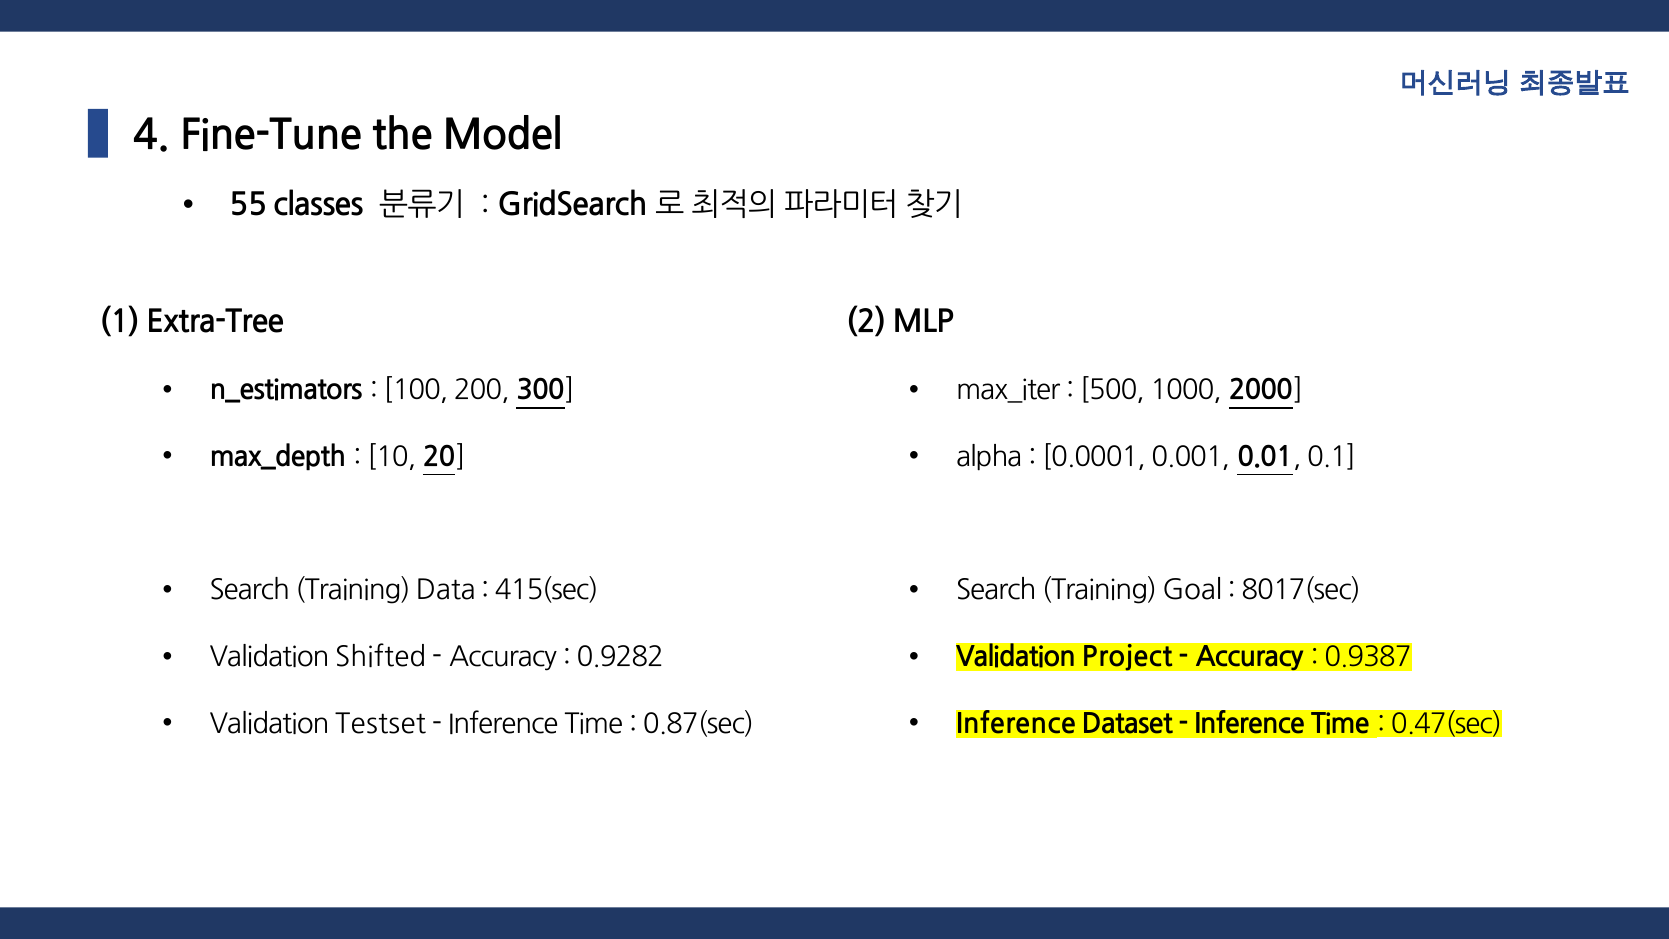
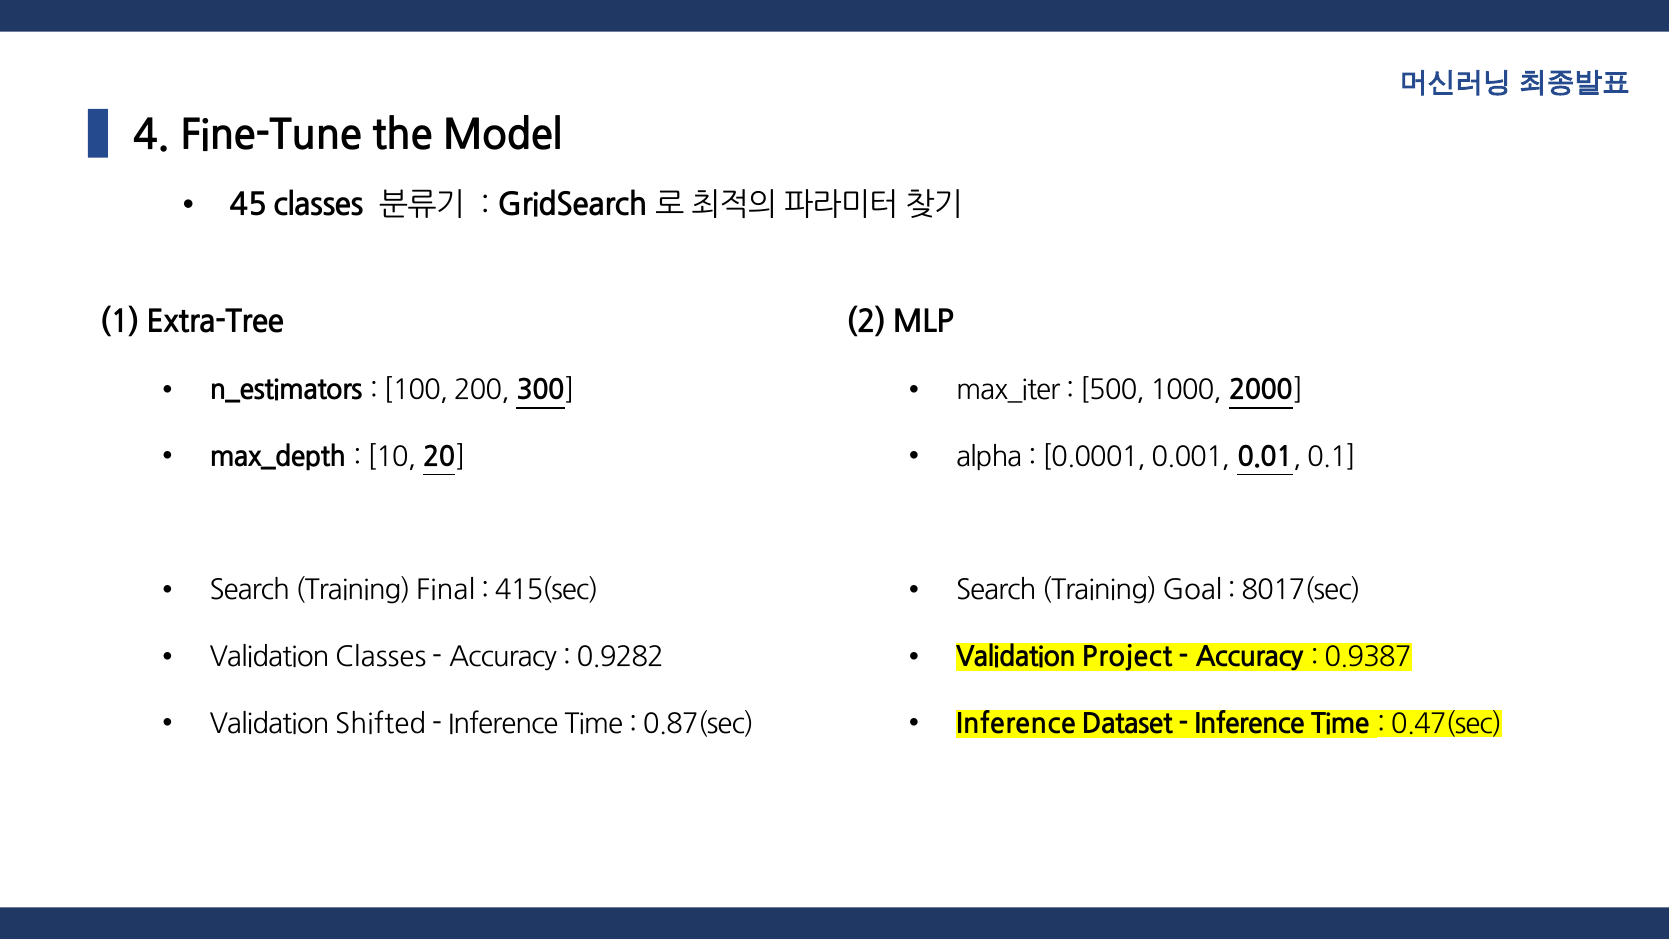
55: 55 -> 45 (248, 206)
Data: Data -> Final (446, 591)
Validation Shifted: Shifted -> Classes (381, 657)
Testset: Testset -> Shifted (381, 724)
